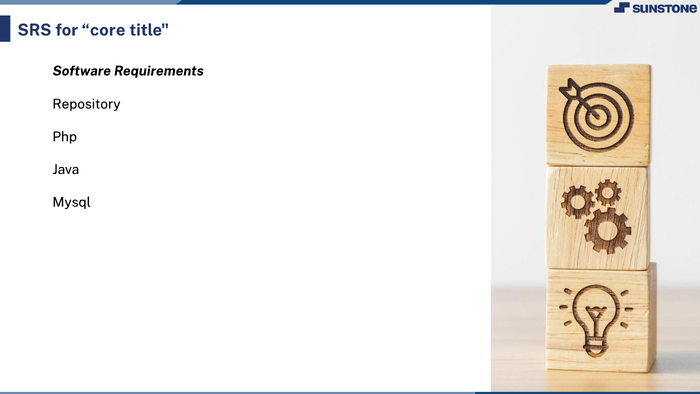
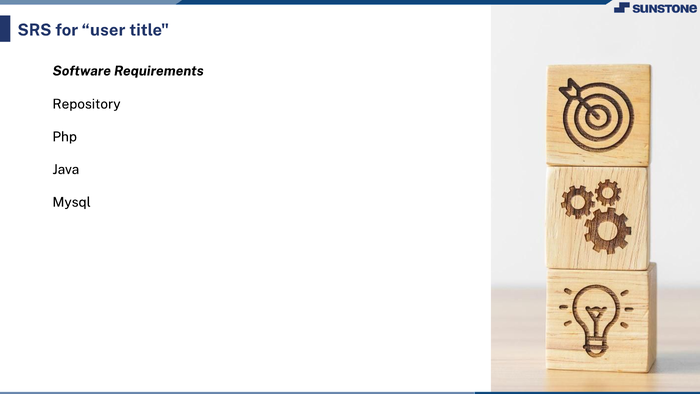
core: core -> user (104, 30)
